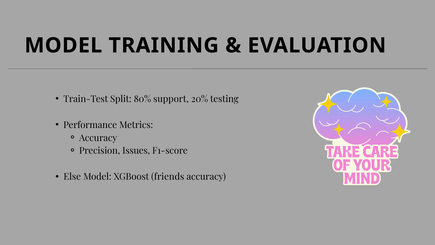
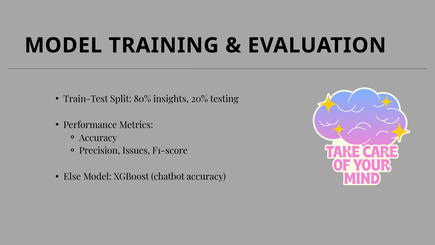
support: support -> insights (171, 99)
friends: friends -> chatbot (168, 177)
